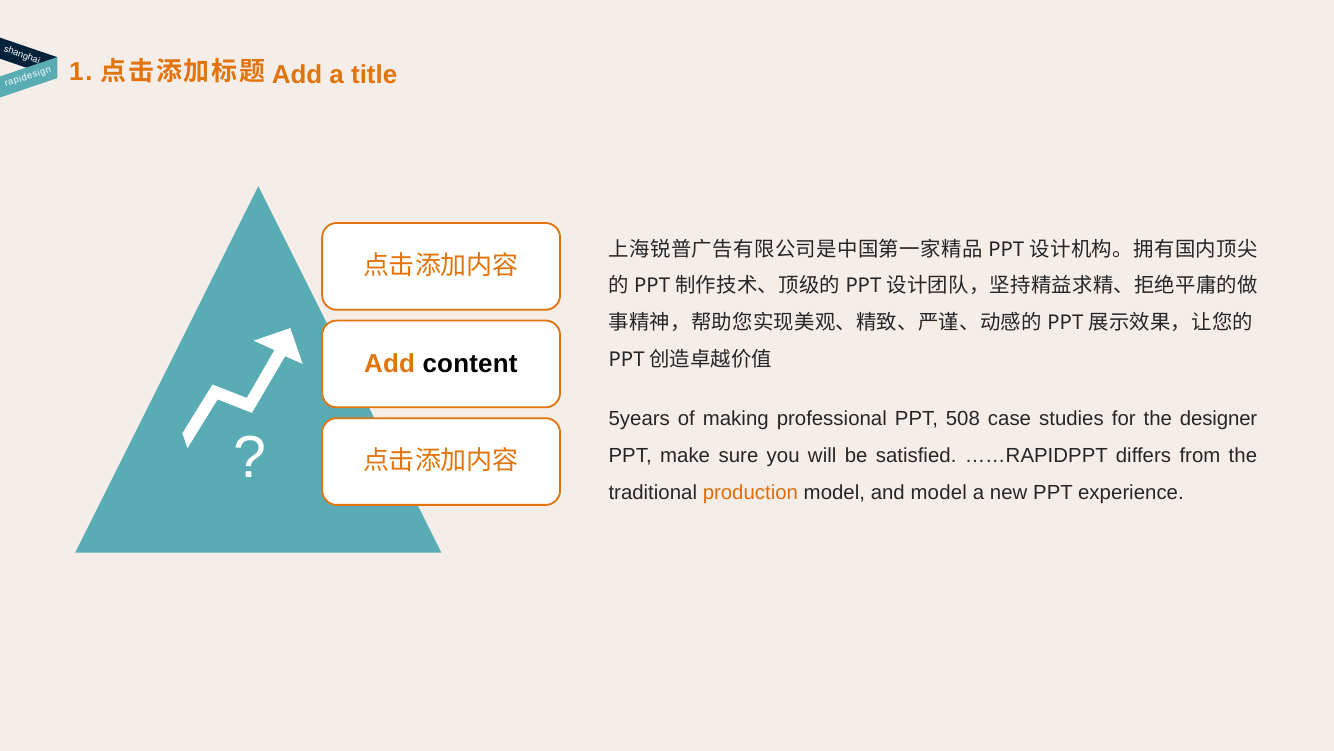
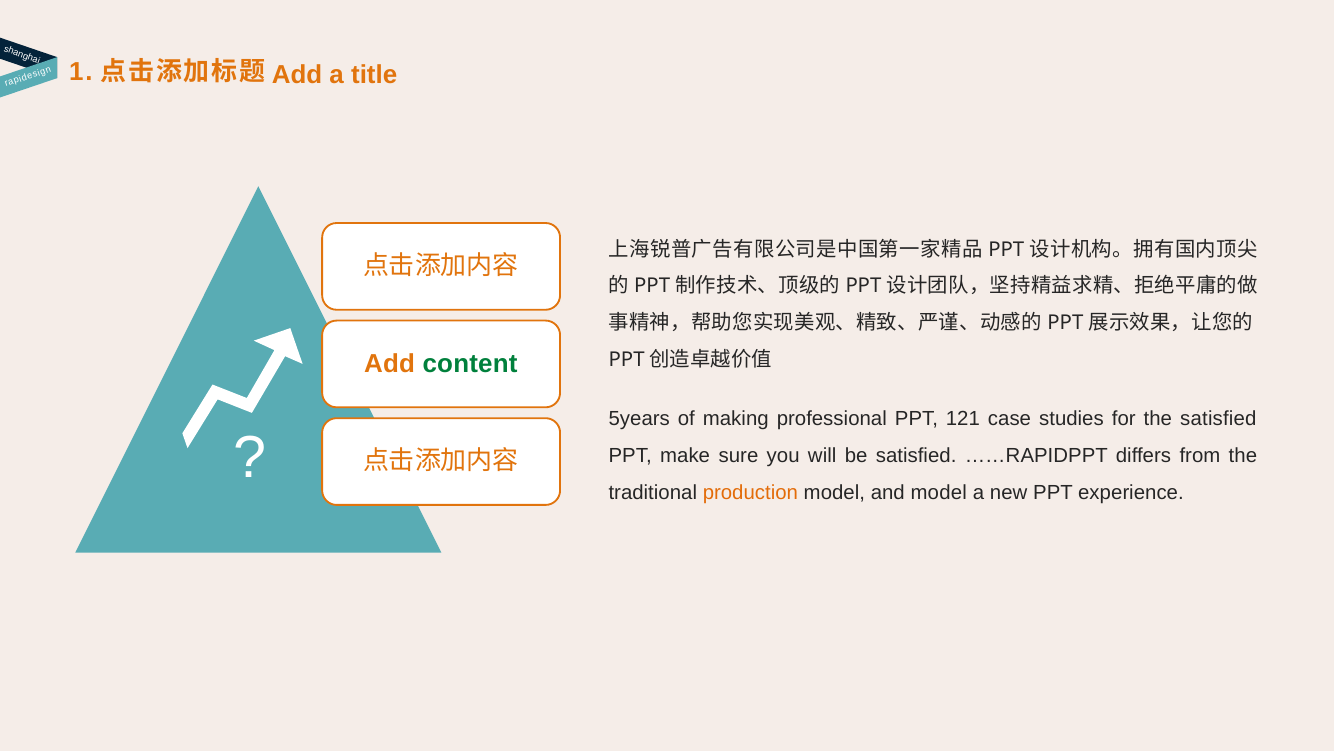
content colour: black -> green (470, 363)
508: 508 -> 121 (963, 419)
the designer: designer -> satisfied (1218, 419)
